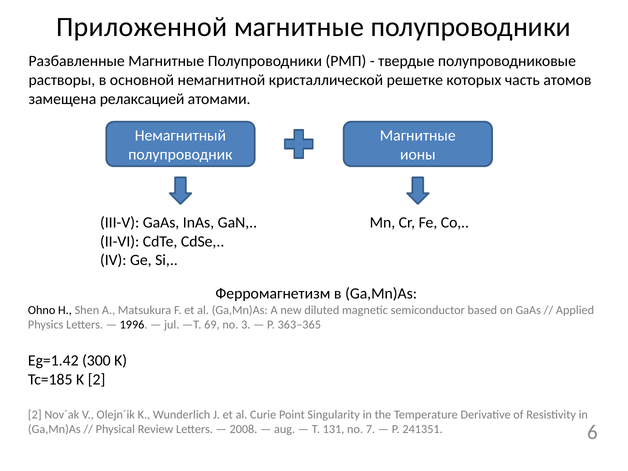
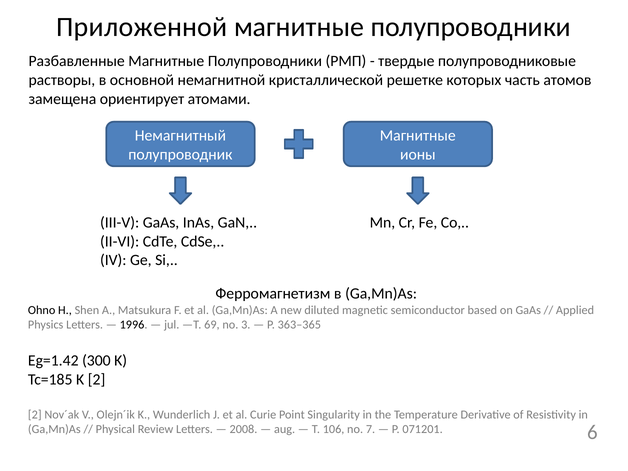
релаксацией: релаксацией -> ориентирует (142, 99)
131: 131 -> 106 (334, 429)
241351: 241351 -> 071201 (423, 429)
